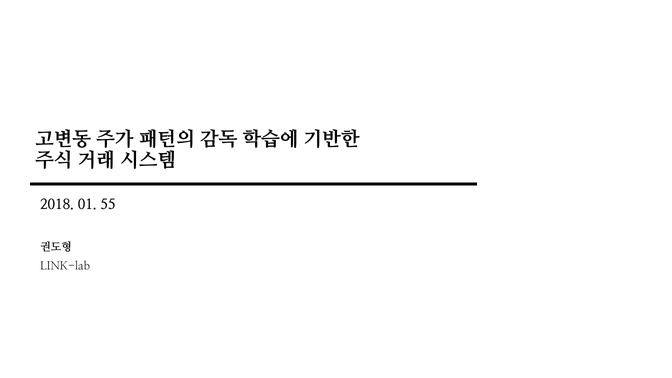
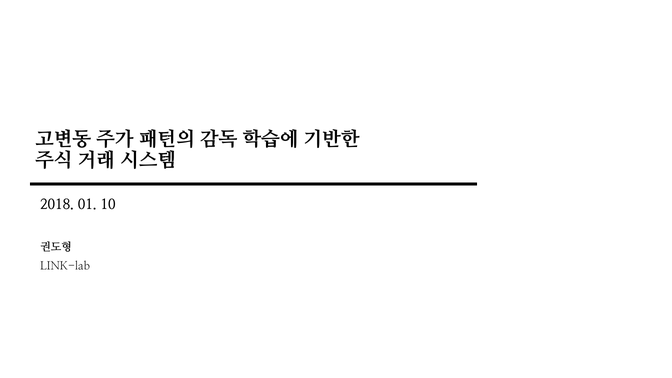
55: 55 -> 10 (108, 204)
